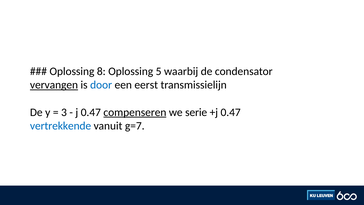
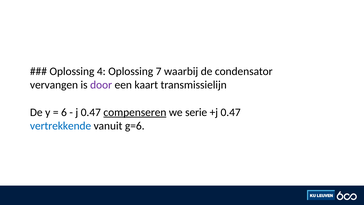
8: 8 -> 4 (101, 71)
5: 5 -> 7 (159, 71)
vervangen underline: present -> none (54, 85)
door colour: blue -> purple (101, 85)
eerst: eerst -> kaart (146, 85)
3: 3 -> 6 (64, 112)
g=7: g=7 -> g=6 (135, 126)
